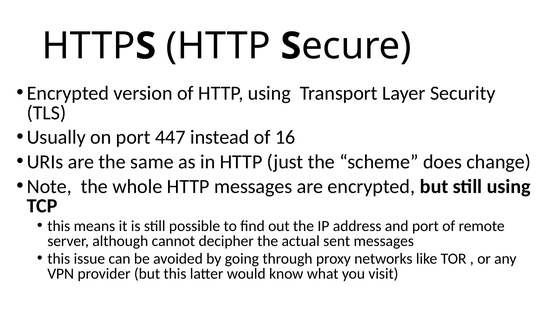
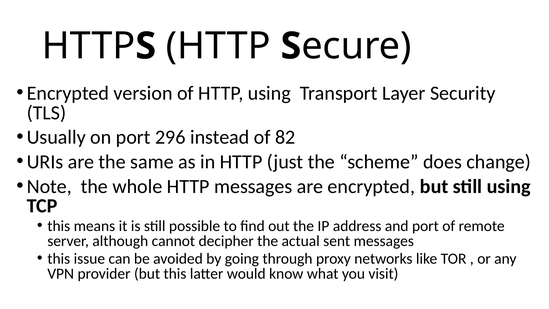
447: 447 -> 296 (170, 137)
16: 16 -> 82 (285, 137)
